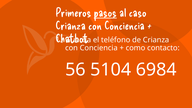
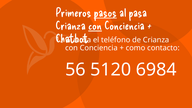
caso: caso -> pasa (138, 13)
con underline: none -> present (95, 26)
5104: 5104 -> 5120 (111, 70)
